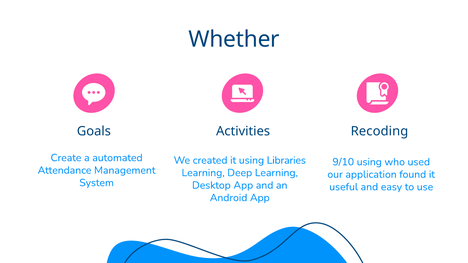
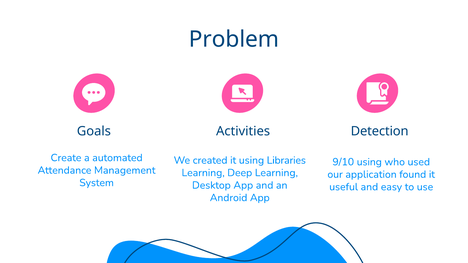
Whether: Whether -> Problem (234, 39)
Recoding: Recoding -> Detection (380, 131)
